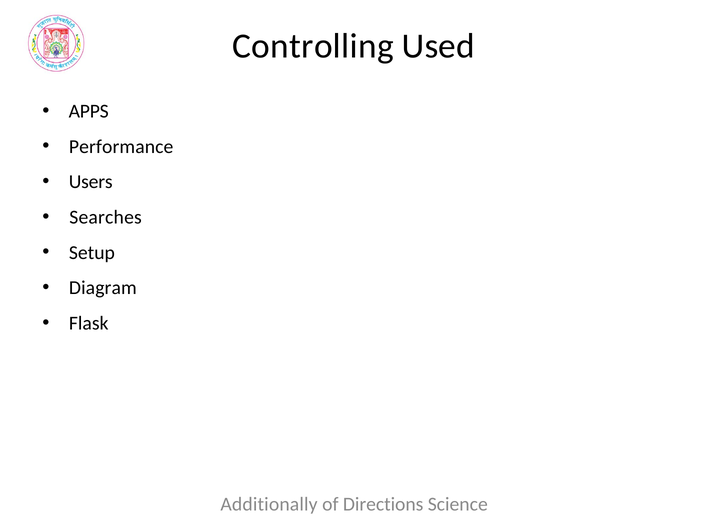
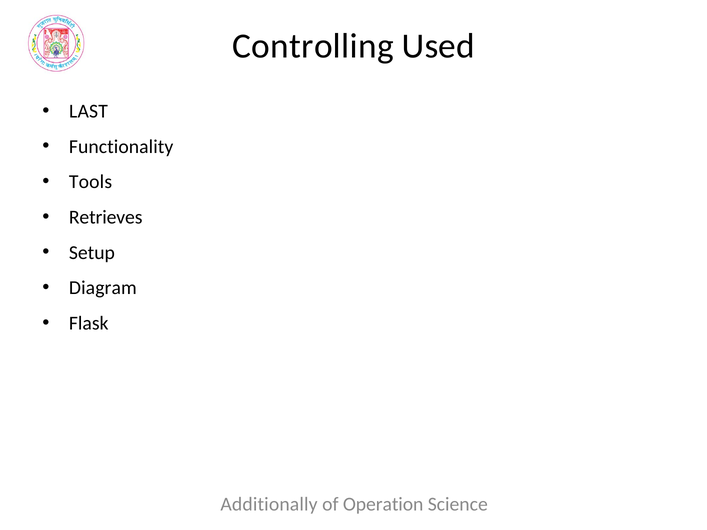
APPS: APPS -> LAST (89, 111)
Performance: Performance -> Functionality (121, 147)
Users: Users -> Tools (91, 182)
Searches: Searches -> Retrieves (106, 217)
Directions: Directions -> Operation (383, 504)
